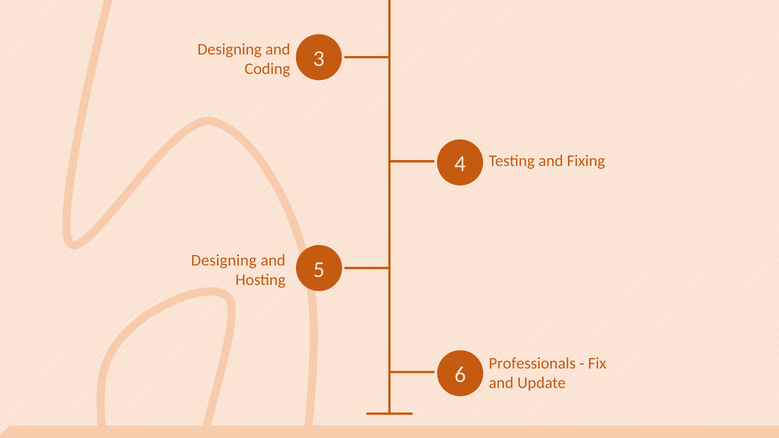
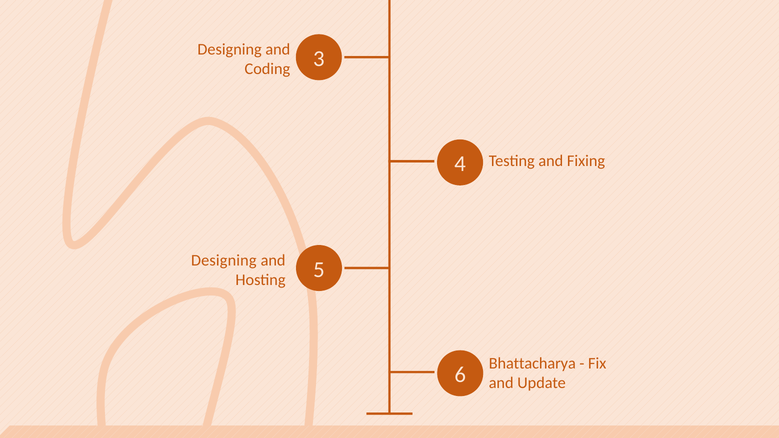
Professionals: Professionals -> Bhattacharya (532, 363)
